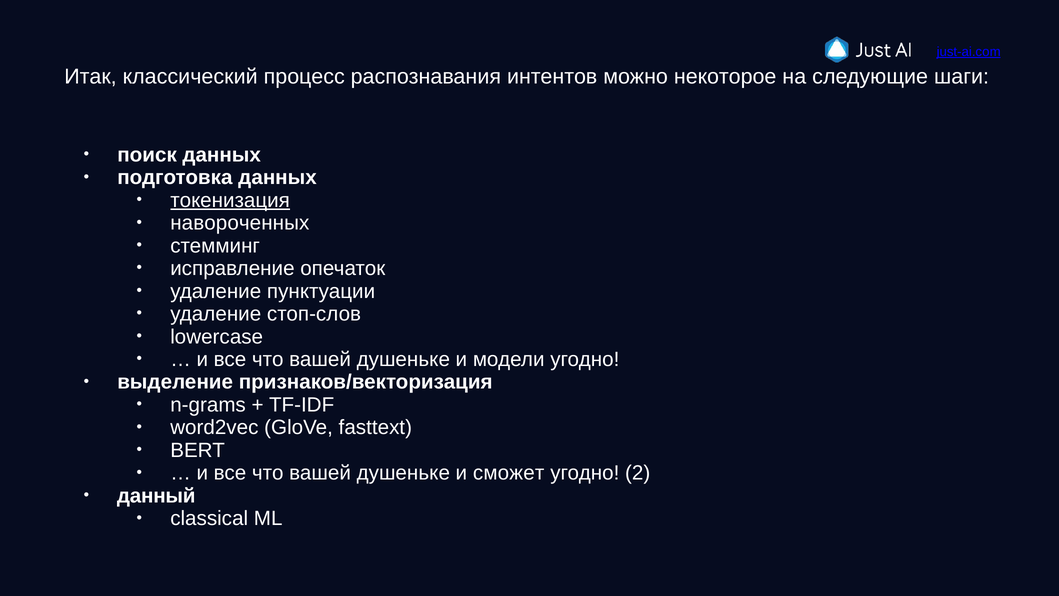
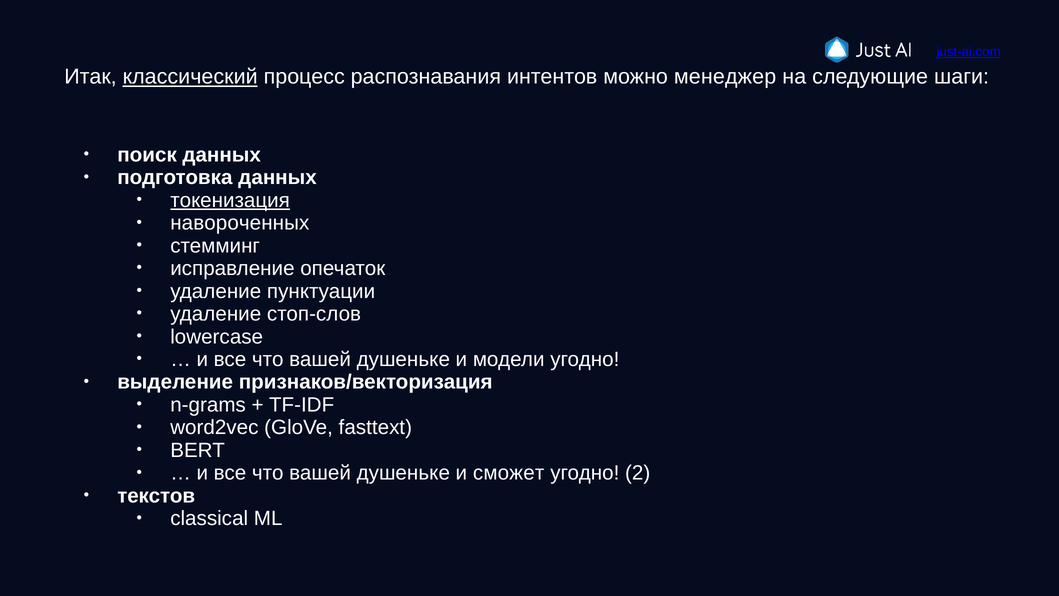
классический underline: none -> present (190, 77)
некоторое: некоторое -> менеджер (725, 77)
данный: данный -> текстов (156, 496)
